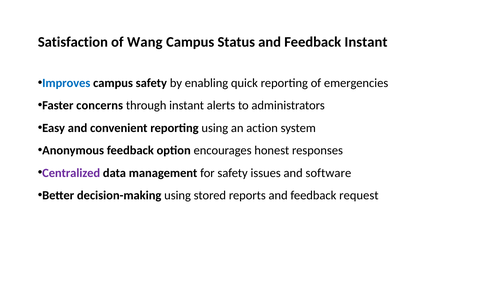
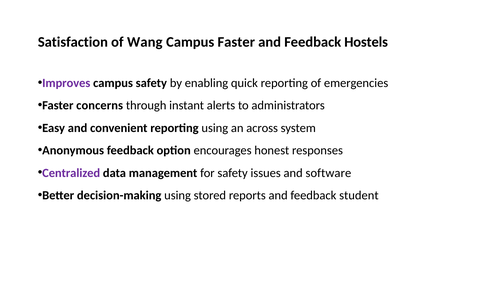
Campus Status: Status -> Faster (236, 42)
Feedback Instant: Instant -> Hostels (366, 42)
Improves colour: blue -> purple (66, 83)
action: action -> across (262, 128)
request: request -> student (359, 195)
